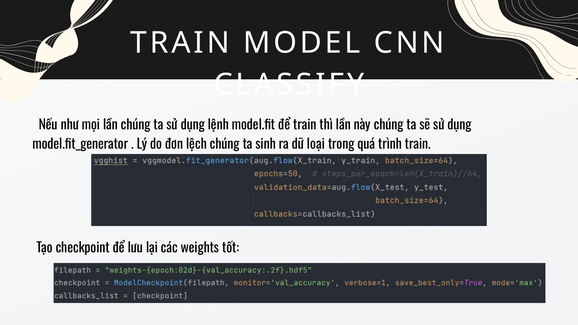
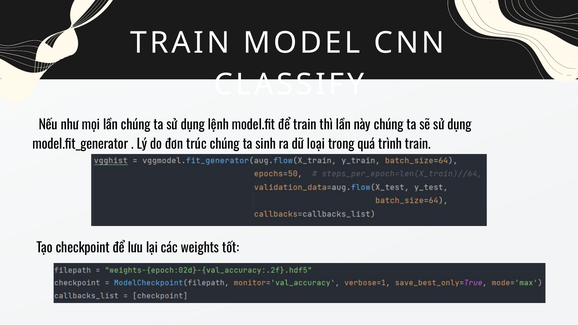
lệch: lệch -> trúc (196, 144)
